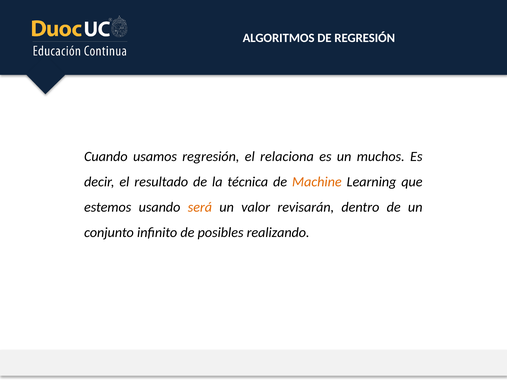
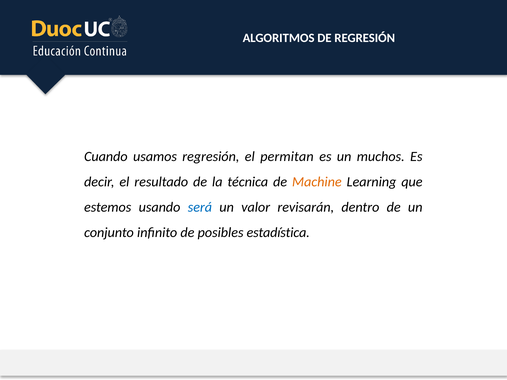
relaciona: relaciona -> permitan (287, 157)
será colour: orange -> blue (200, 207)
realizando: realizando -> estadística (278, 233)
